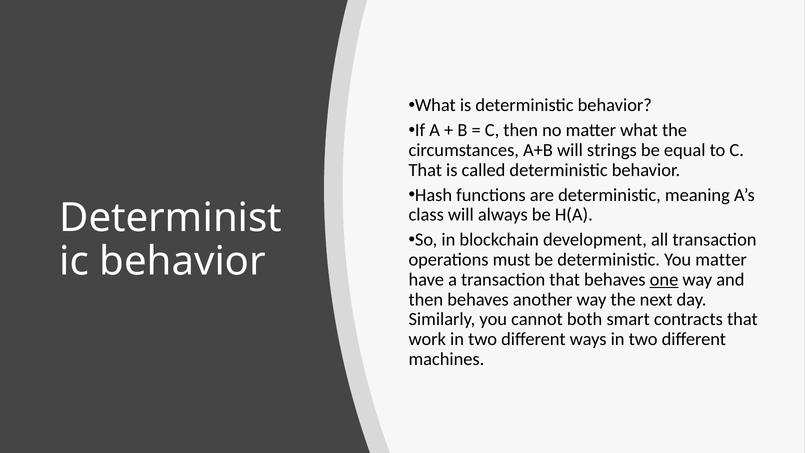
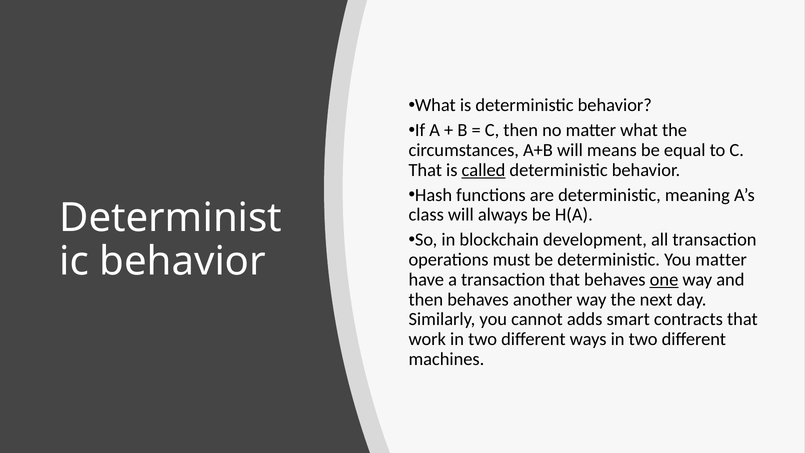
strings: strings -> means (612, 150)
called underline: none -> present (484, 170)
both: both -> adds (585, 319)
